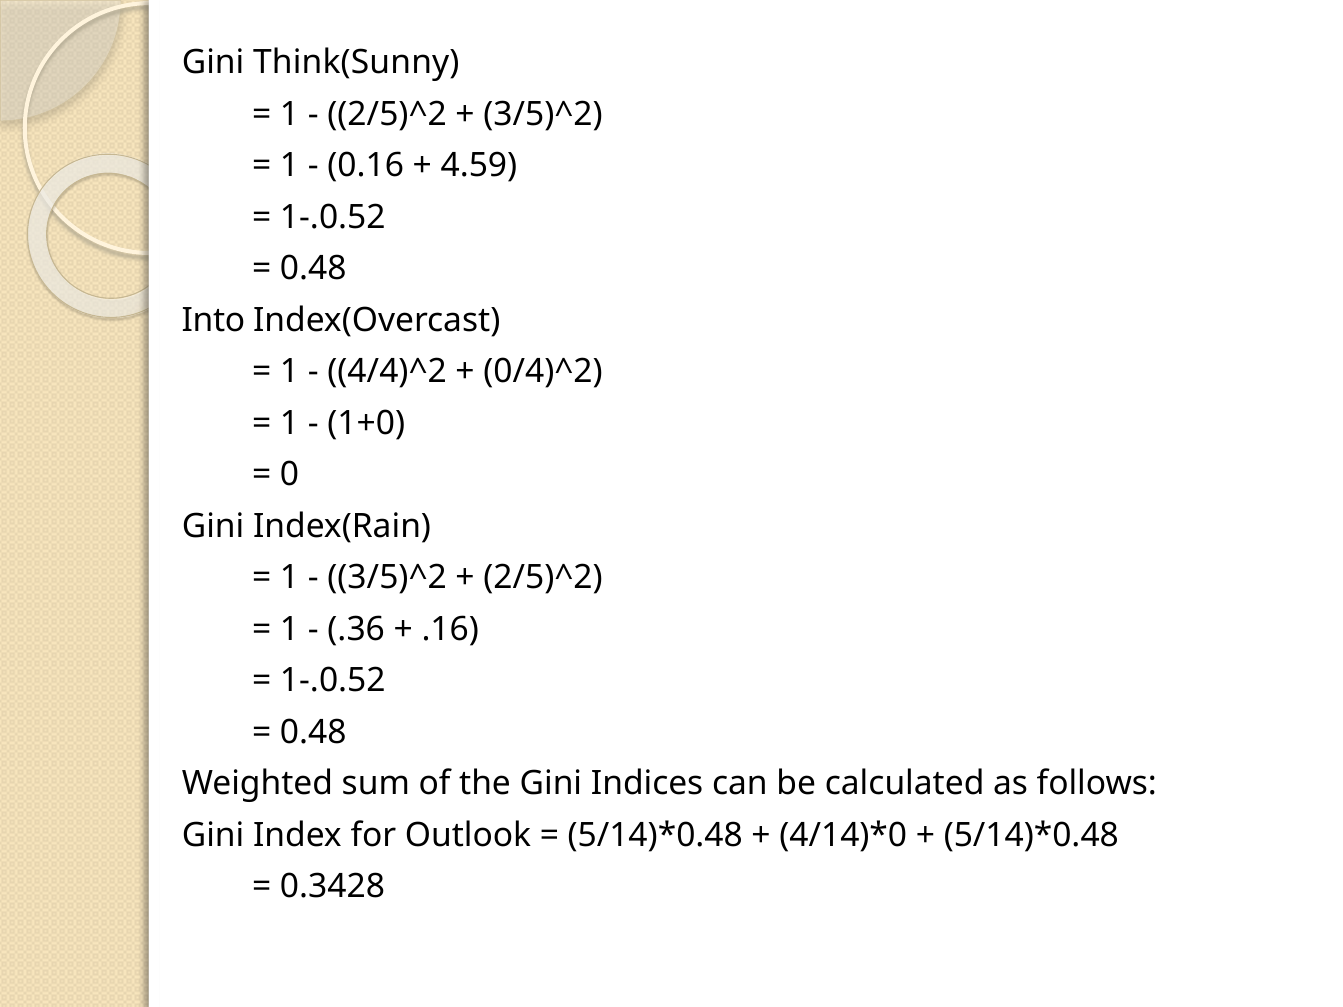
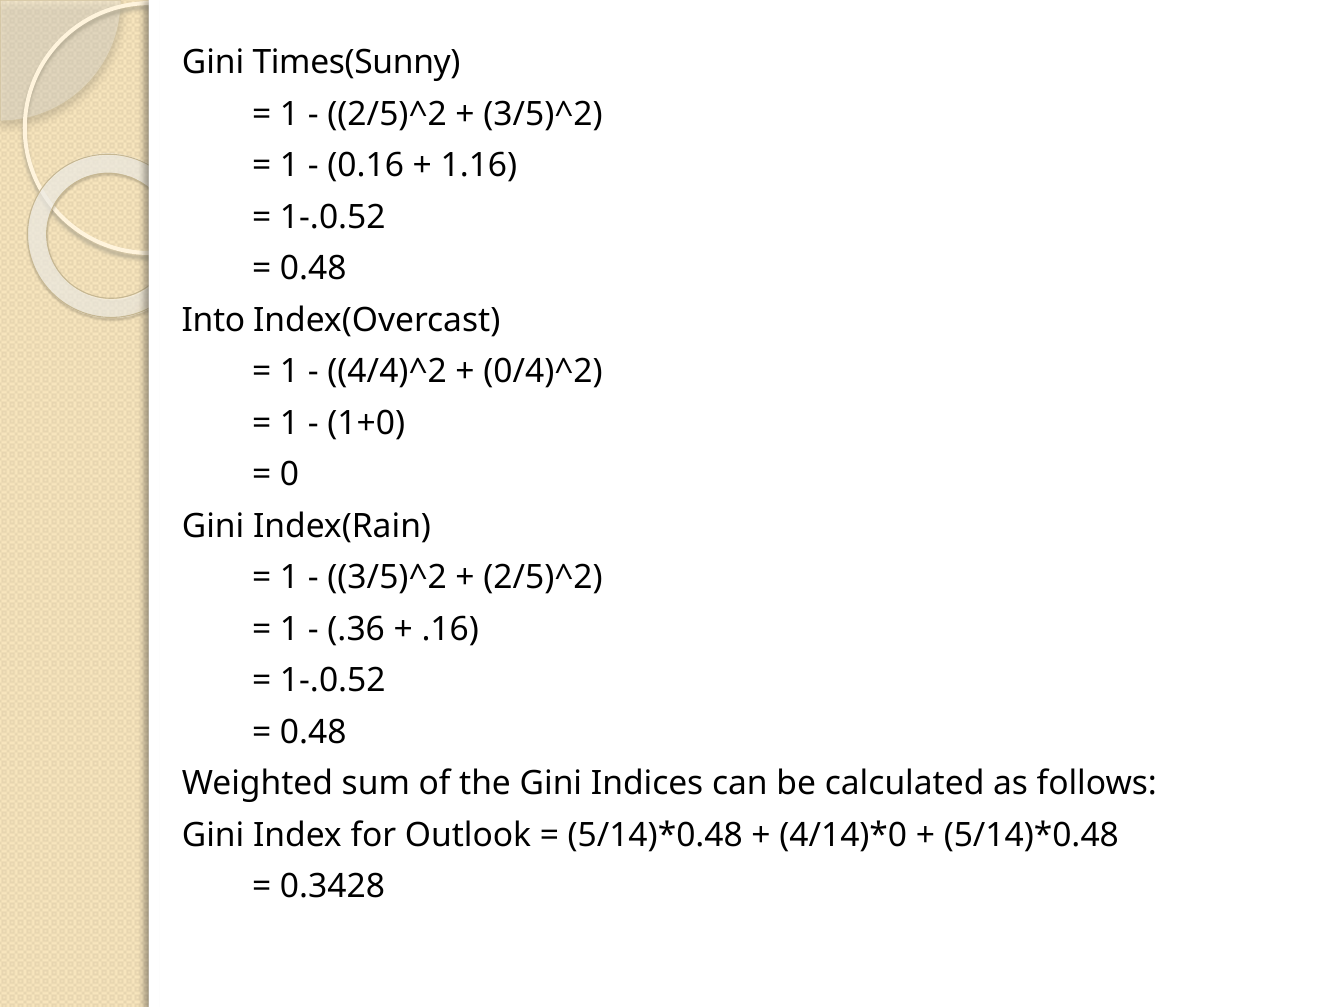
Think(Sunny: Think(Sunny -> Times(Sunny (357, 63)
4.59: 4.59 -> 1.16 (479, 166)
